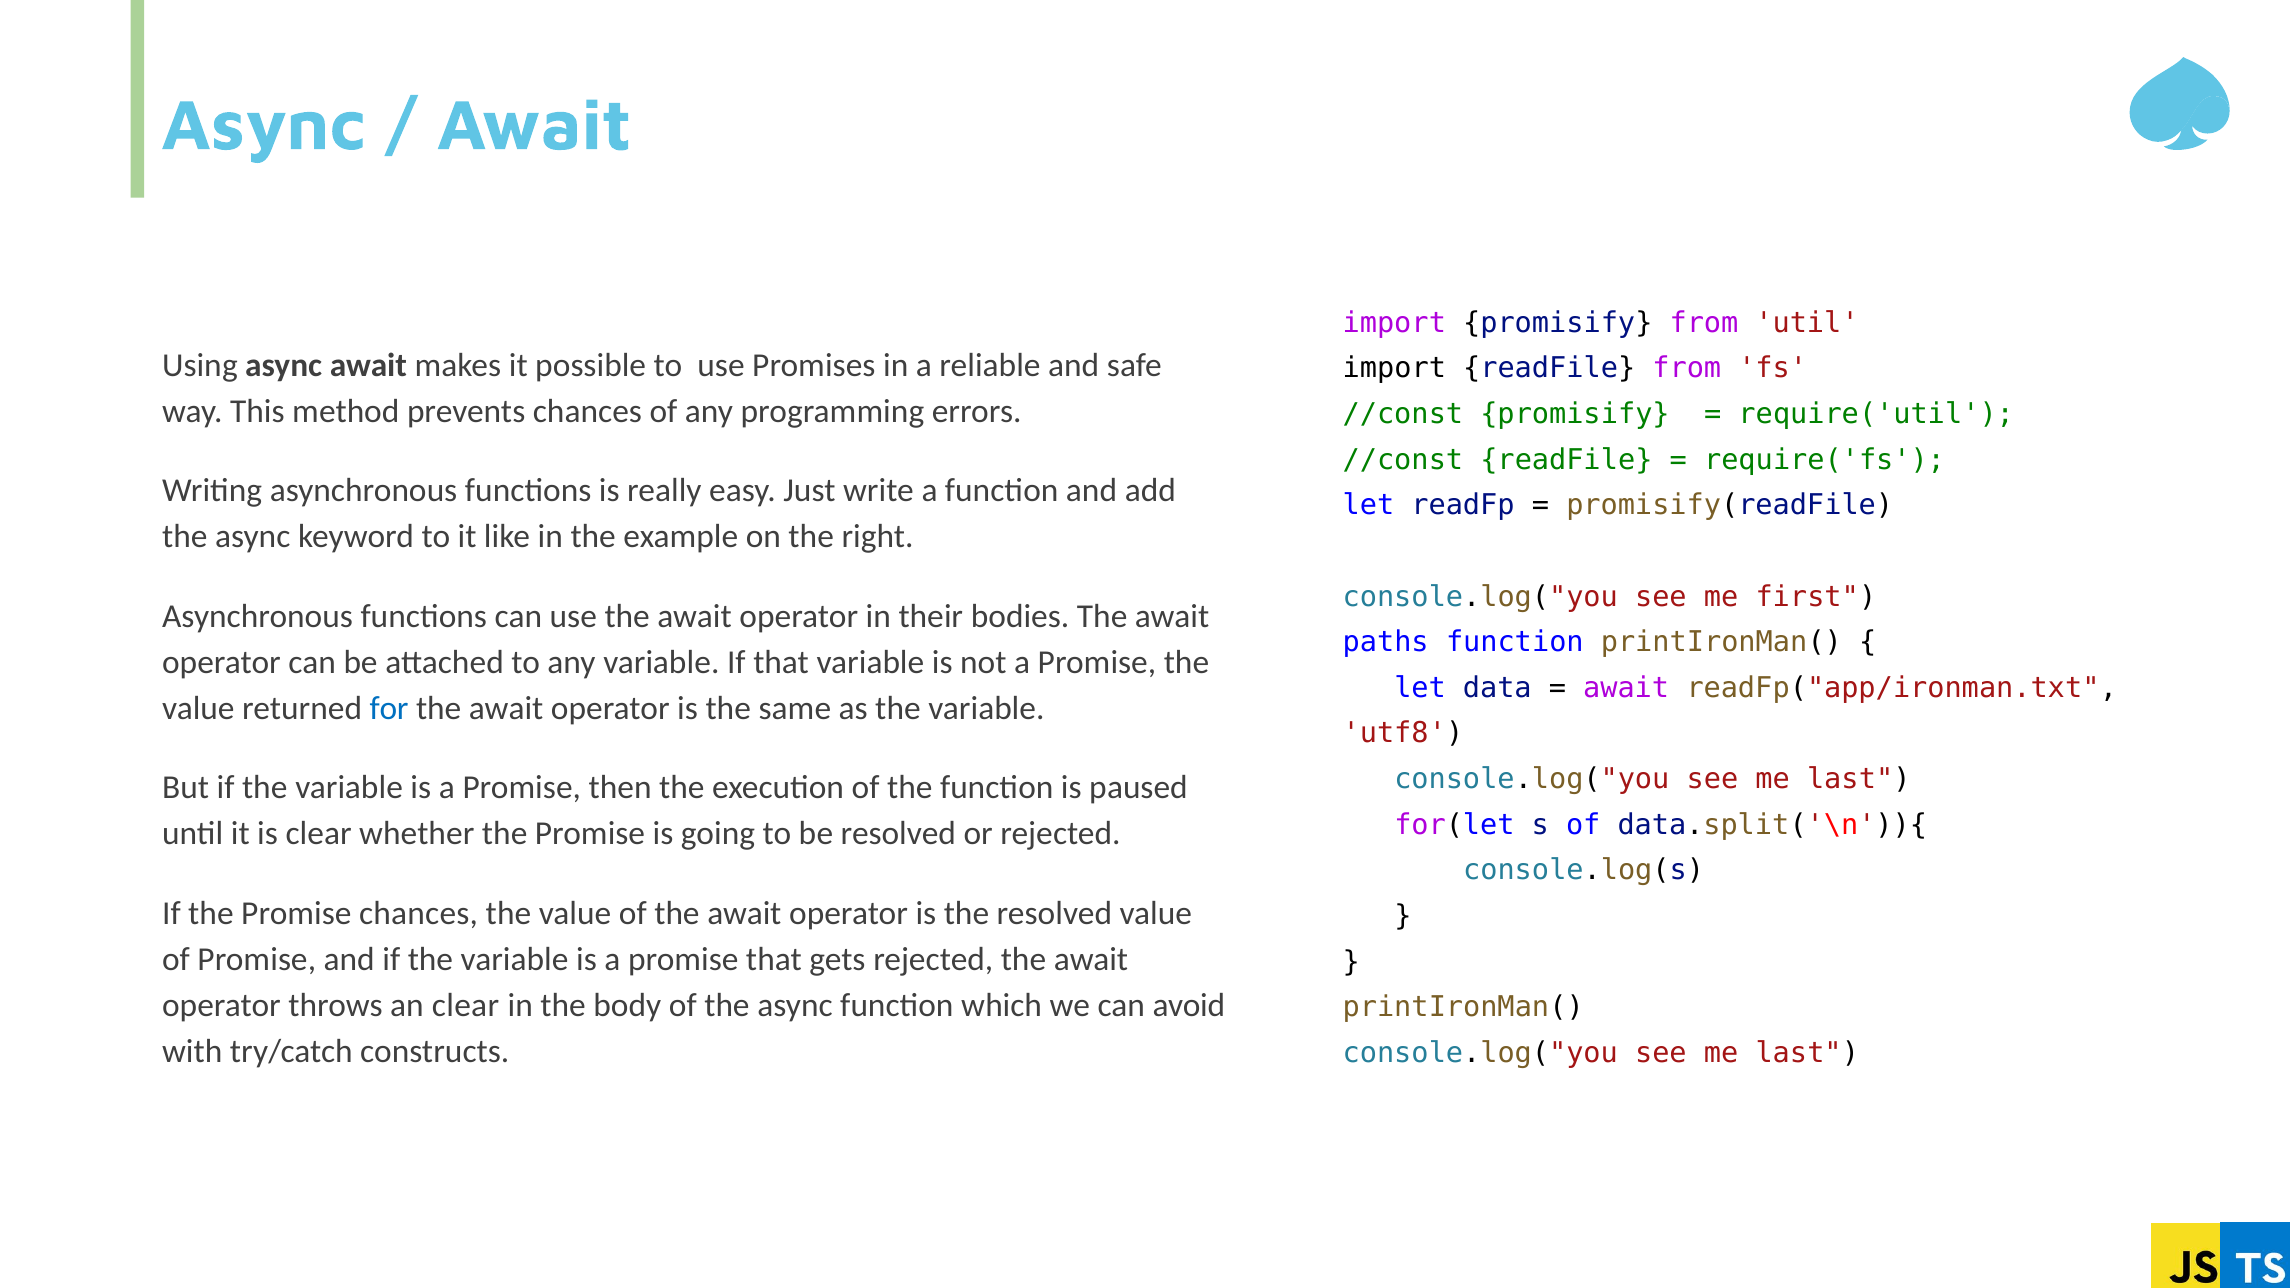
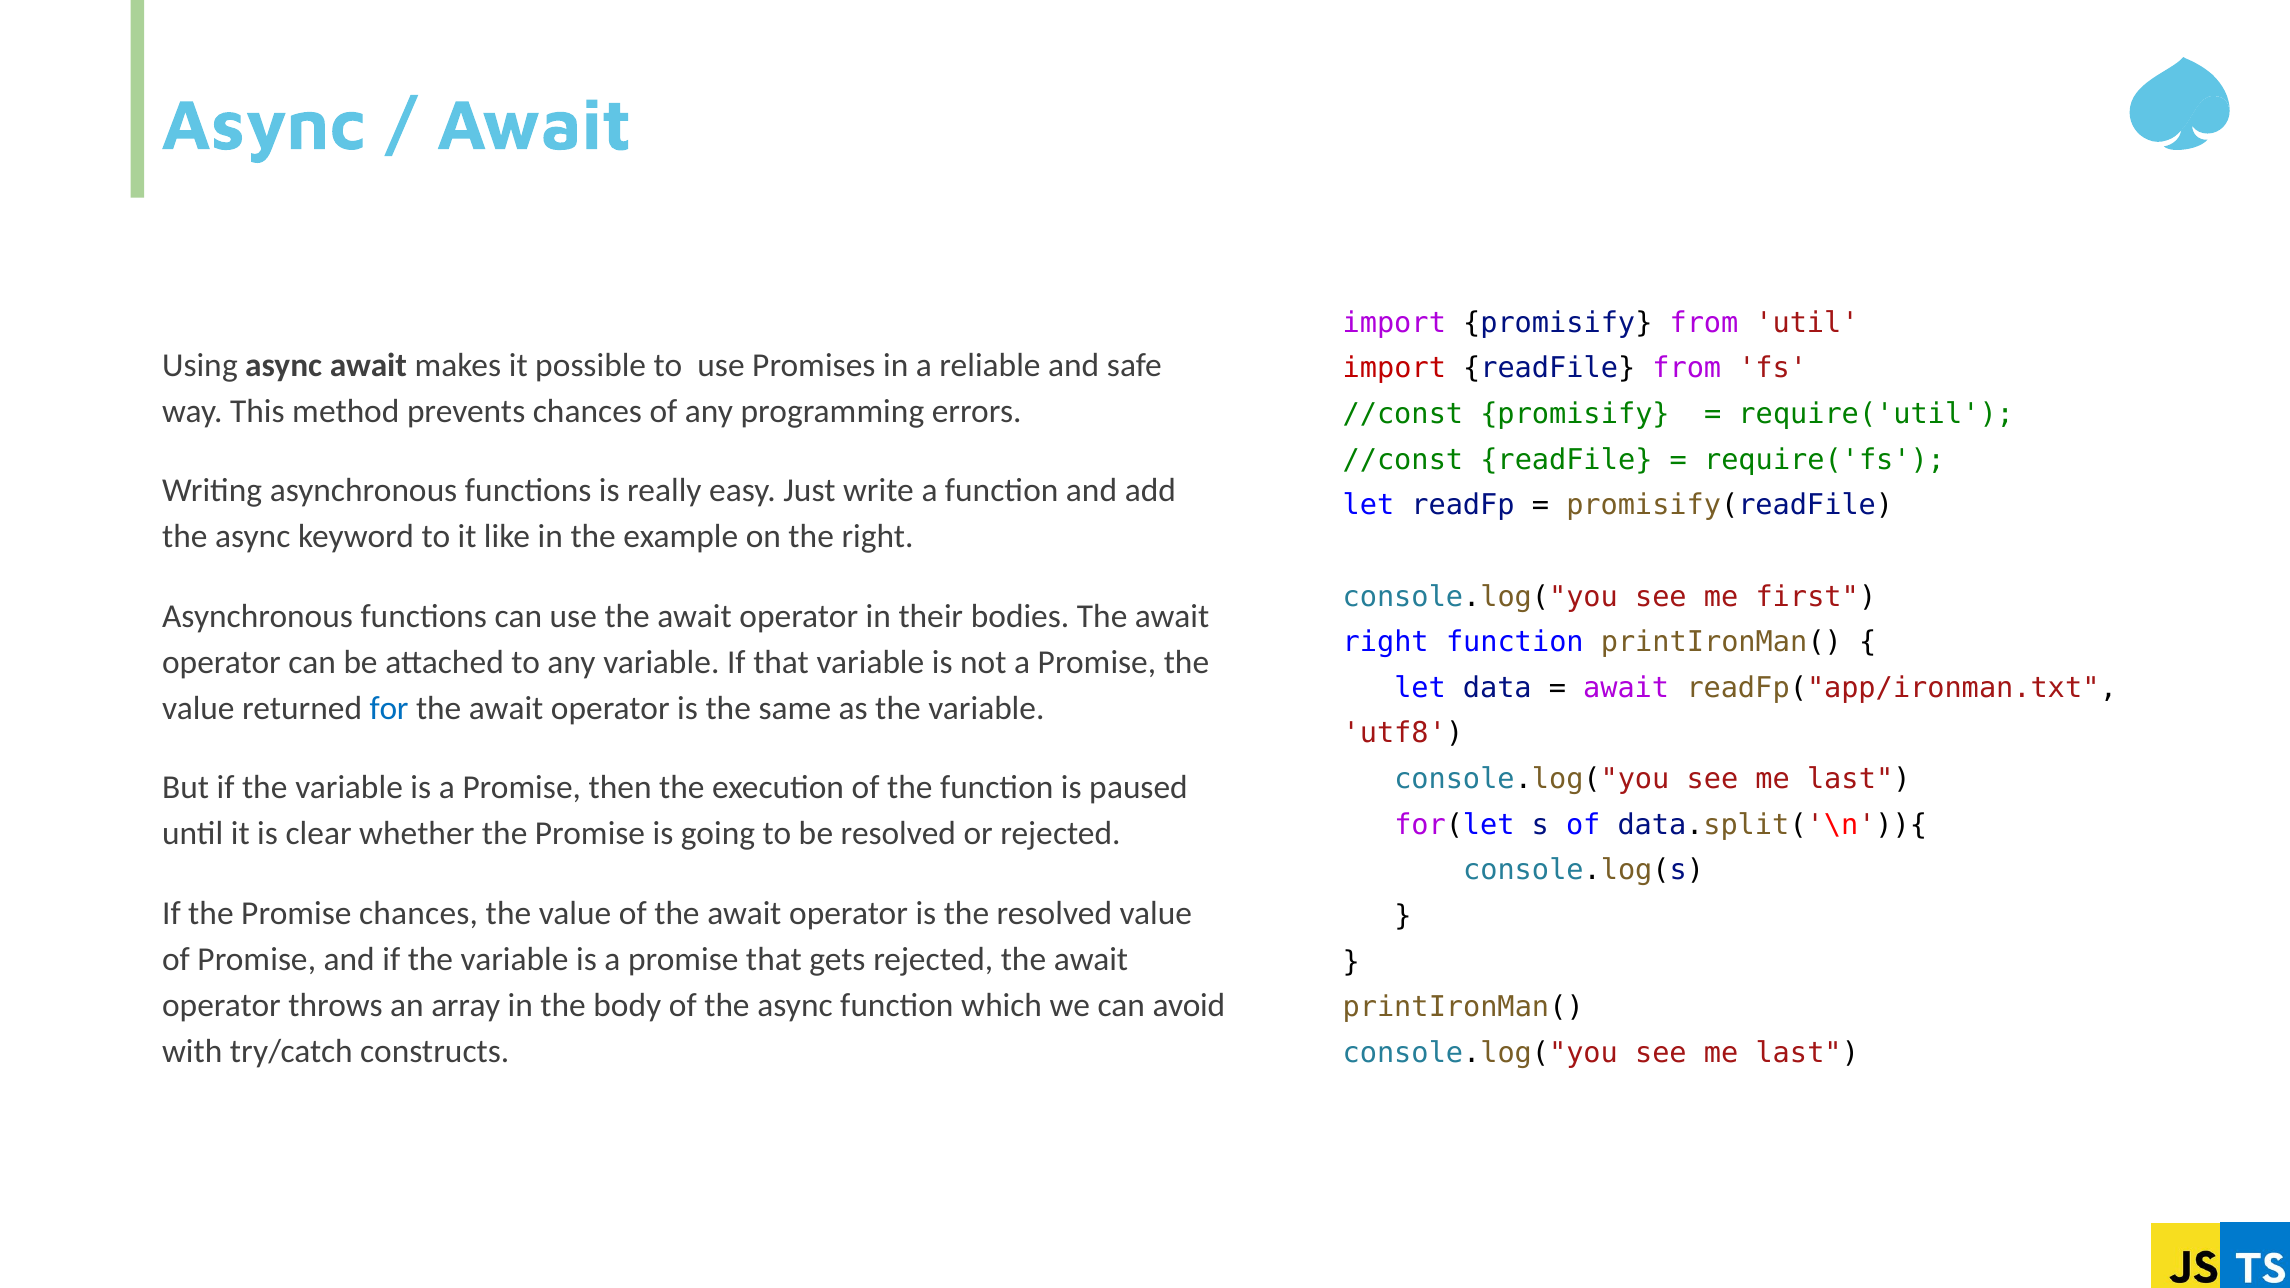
import colour: black -> red (1394, 368)
paths: paths -> right (1386, 642)
an clear: clear -> array (466, 1005)
